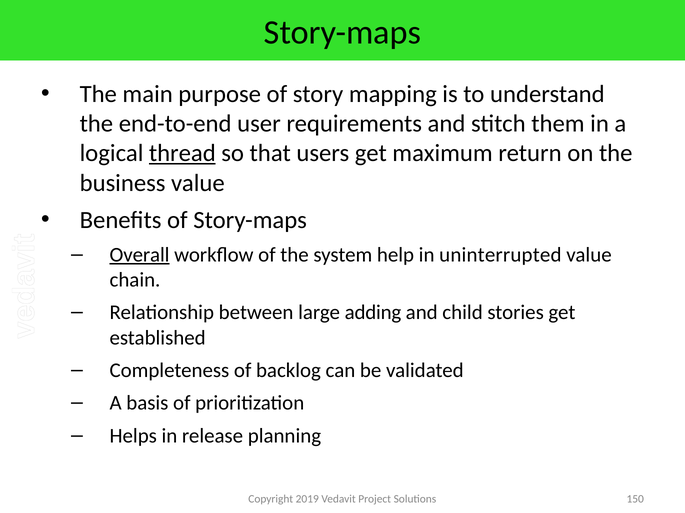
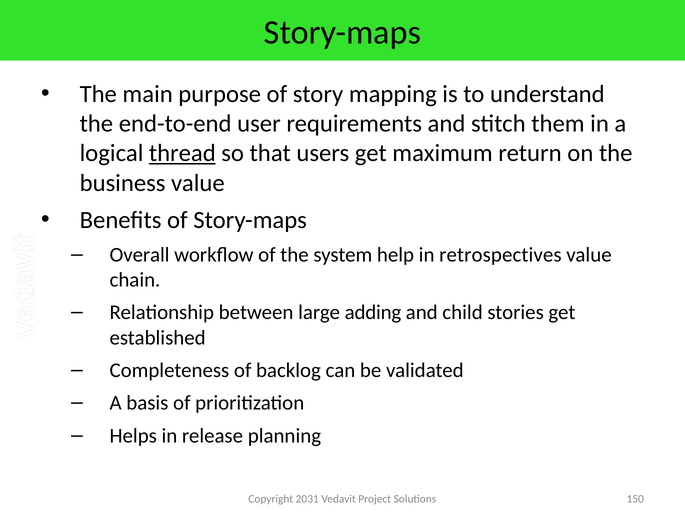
Overall underline: present -> none (140, 255)
uninterrupted: uninterrupted -> retrospectives (500, 255)
2019: 2019 -> 2031 (307, 500)
